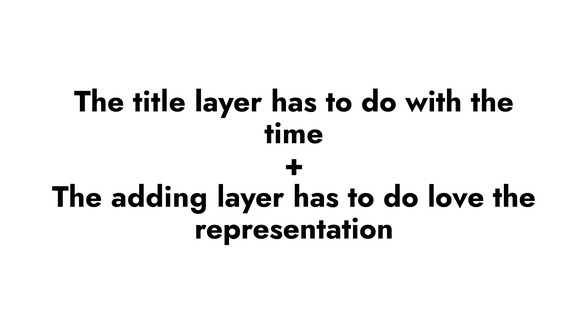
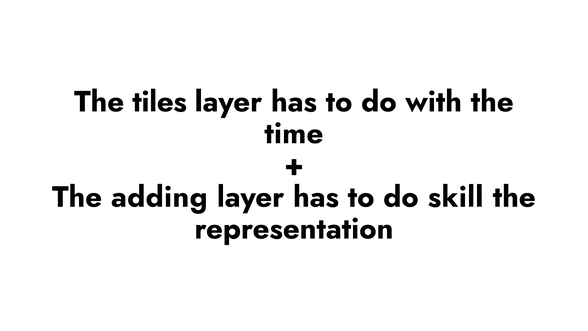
title: title -> tiles (160, 102)
love: love -> skill (456, 197)
